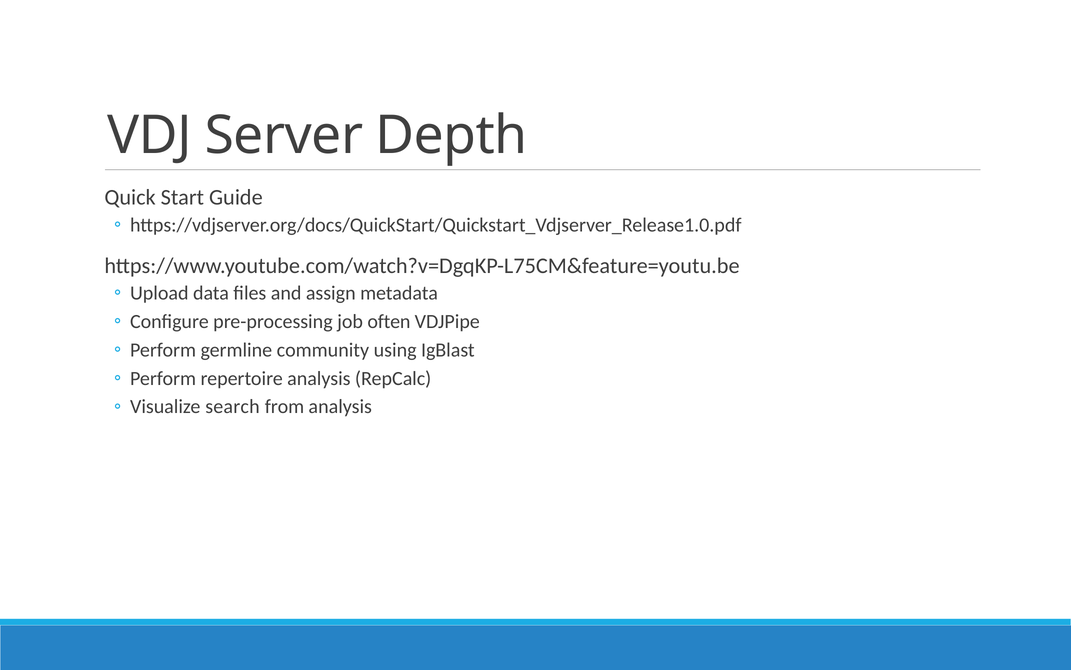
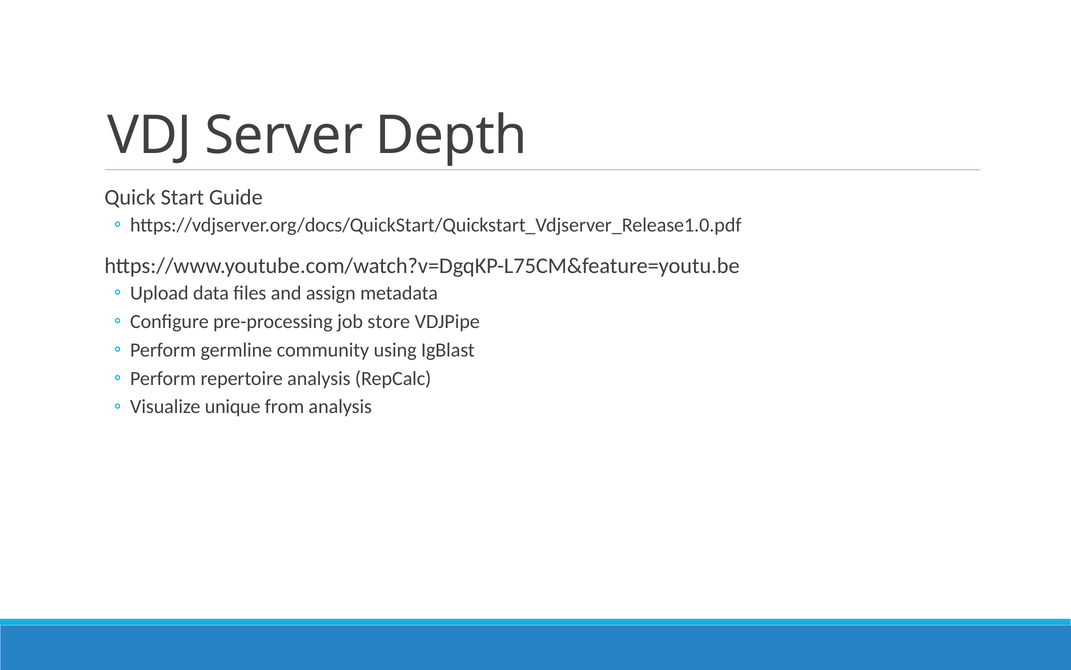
often: often -> store (389, 321)
search: search -> unique (233, 406)
